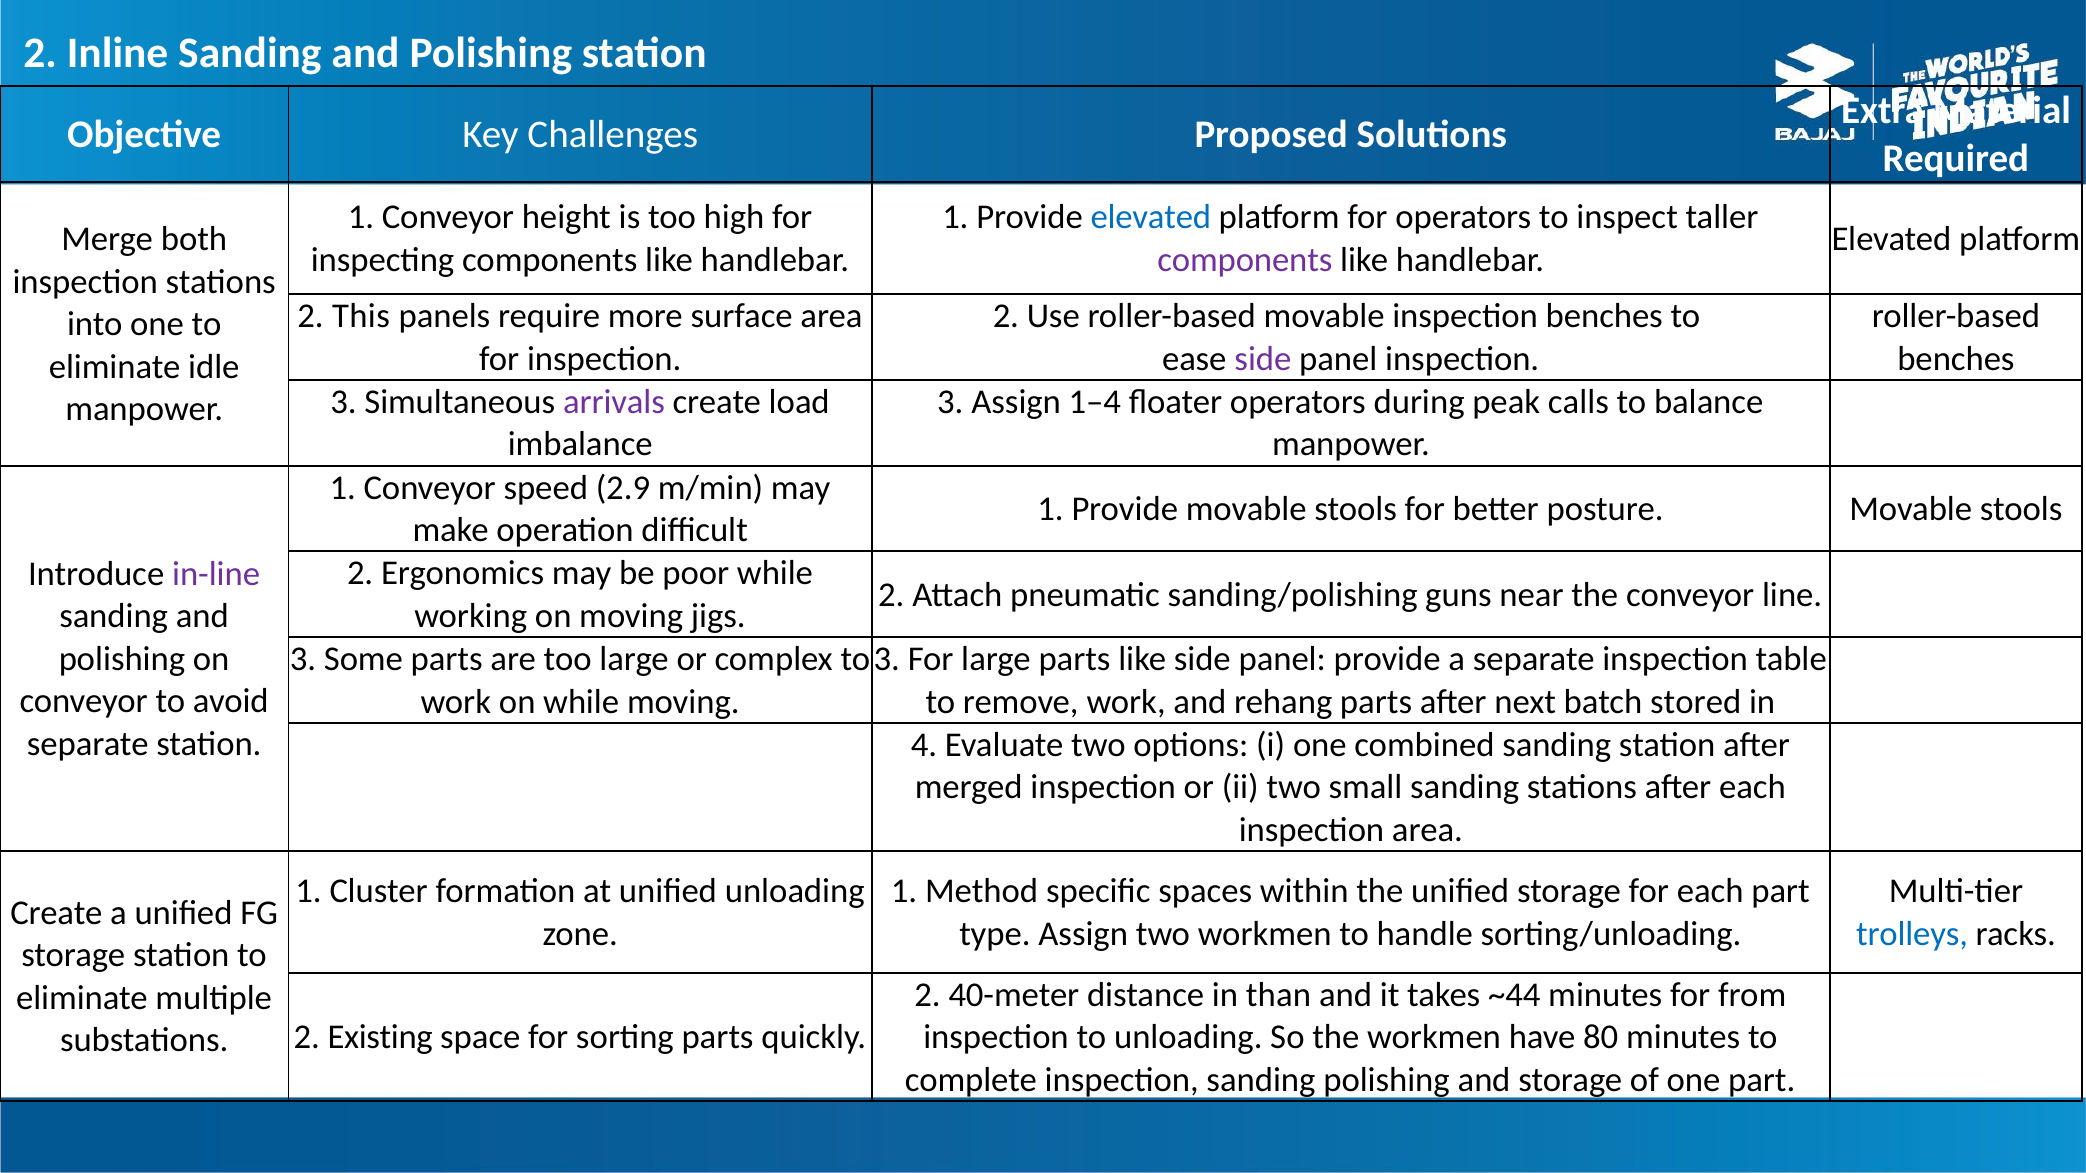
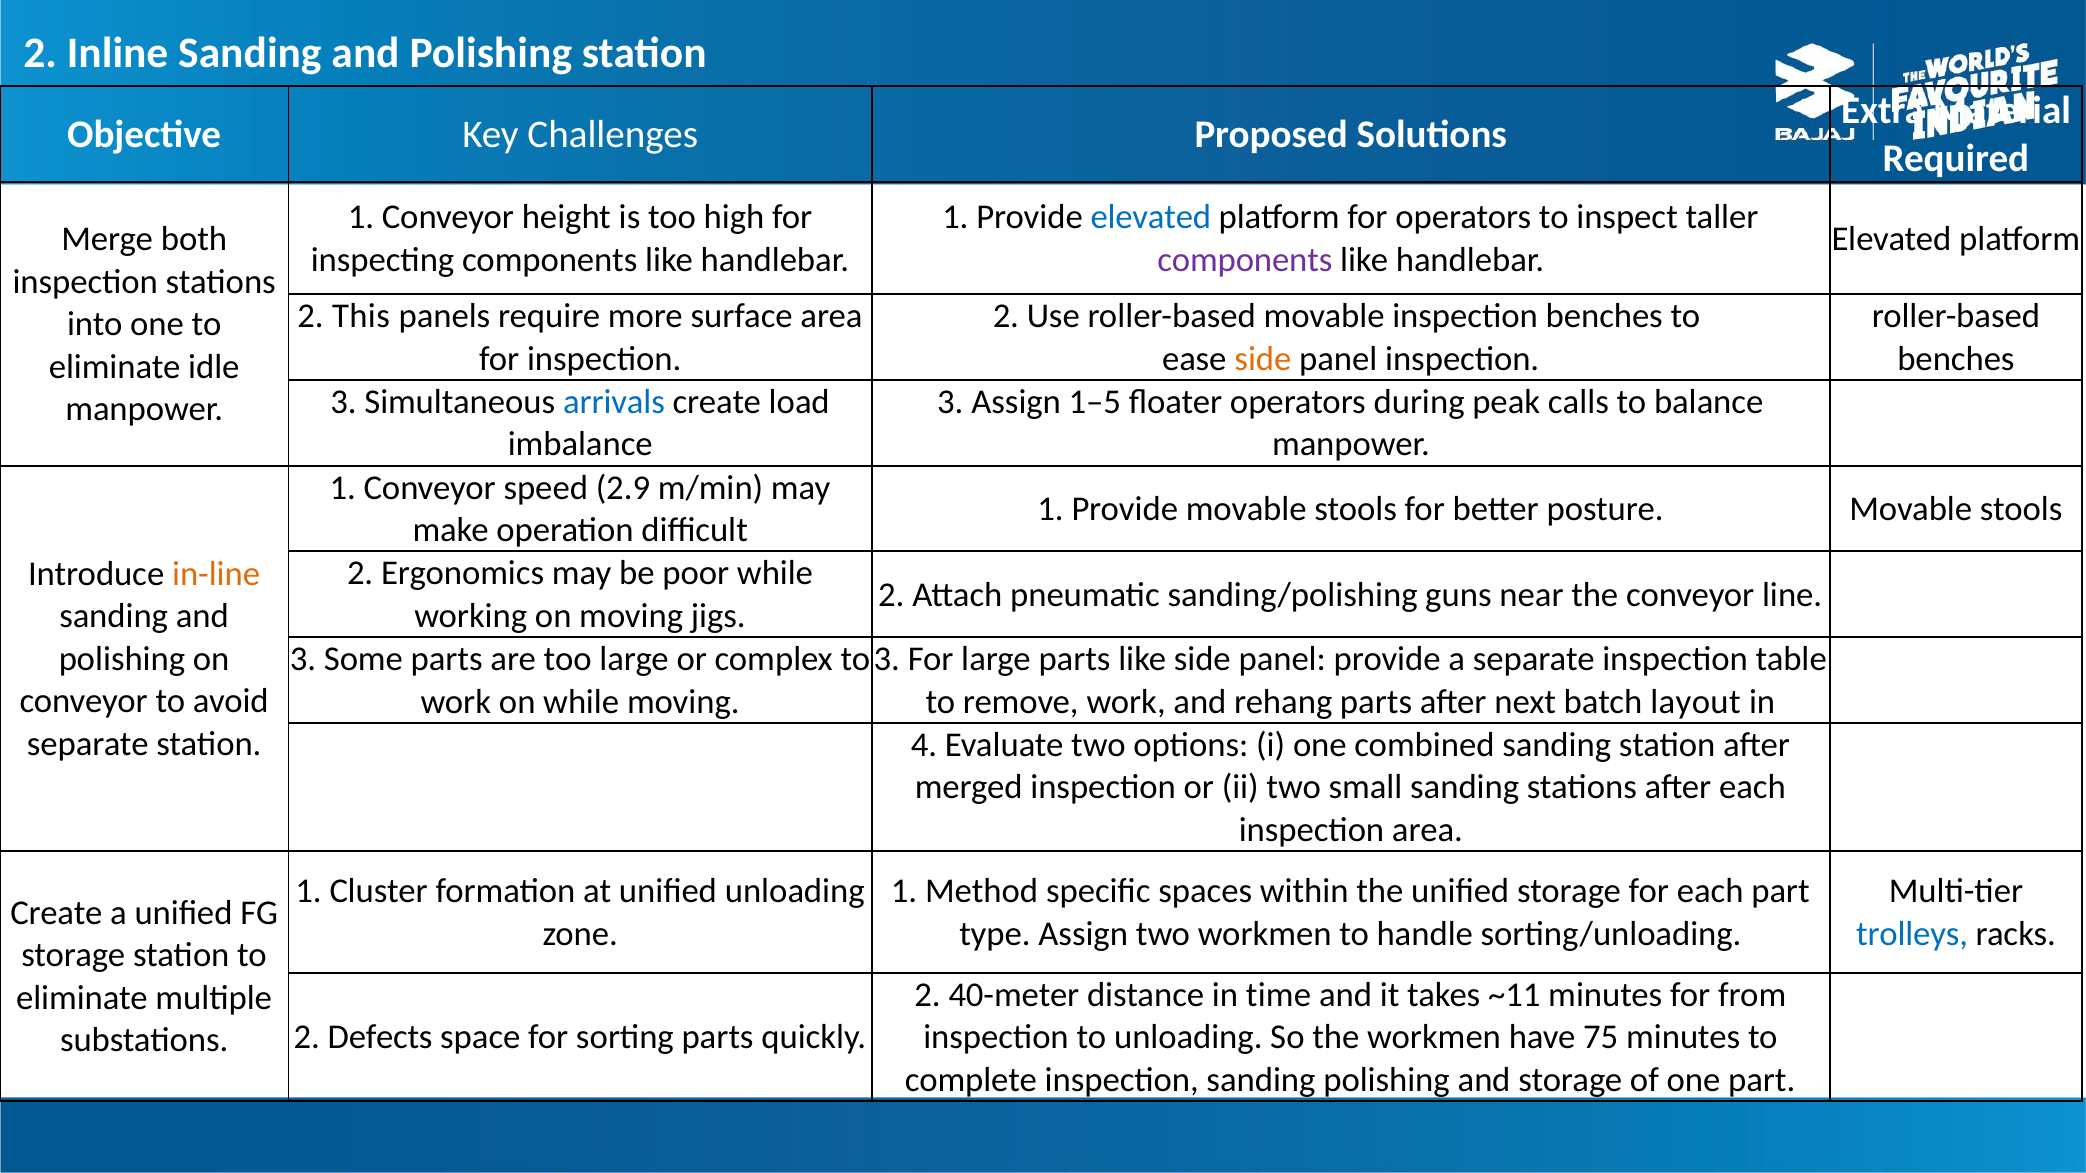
side colour: purple -> orange (1263, 359)
arrivals colour: purple -> blue (614, 402)
1–4: 1–4 -> 1–5 (1095, 402)
in-line colour: purple -> orange (216, 574)
stored: stored -> layout (1696, 702)
than: than -> time (1279, 995)
~44: ~44 -> ~11 (1514, 995)
Existing: Existing -> Defects (380, 1038)
80: 80 -> 75 (1601, 1038)
